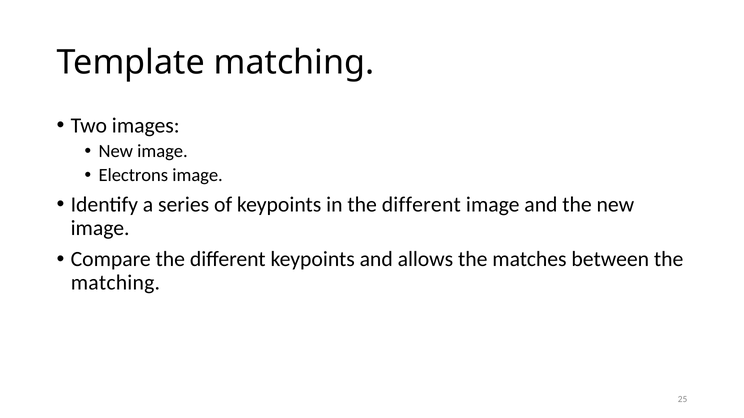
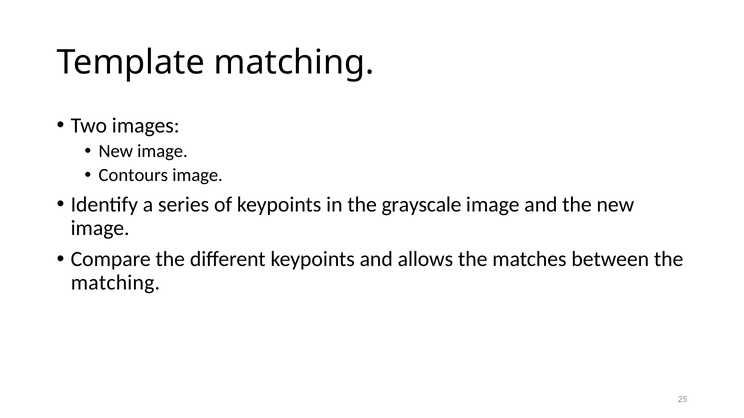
Electrons: Electrons -> Contours (133, 175)
in the different: different -> grayscale (422, 205)
